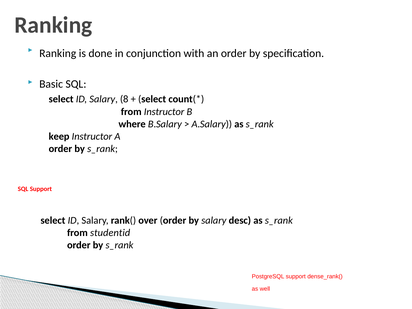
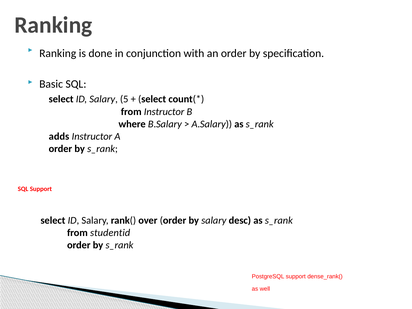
8: 8 -> 5 (124, 99)
keep: keep -> adds (59, 136)
